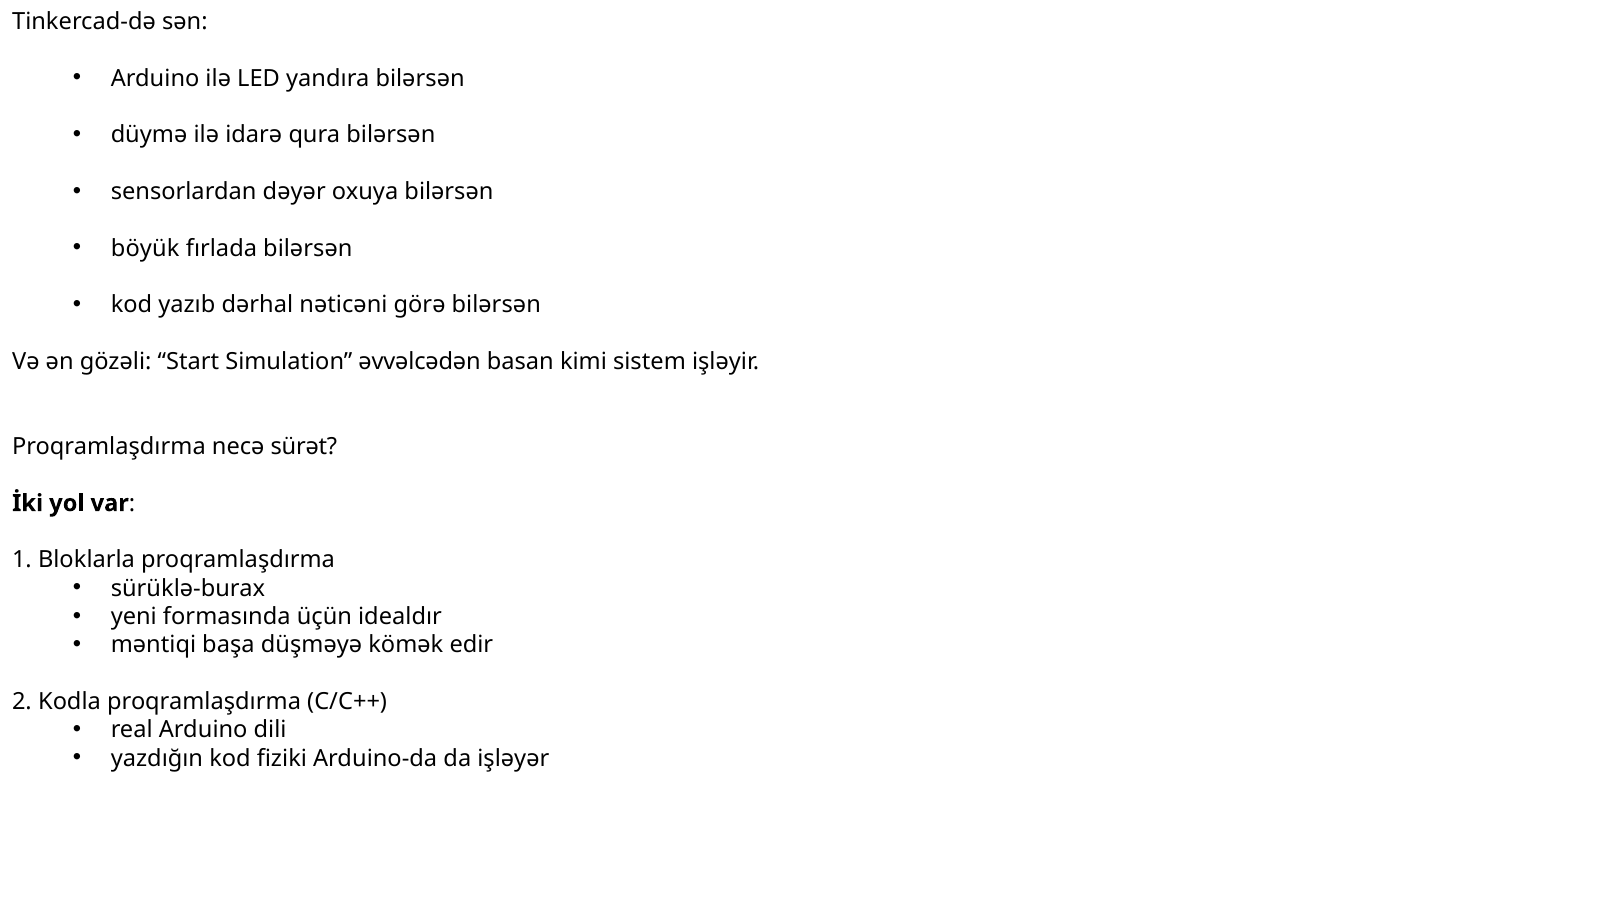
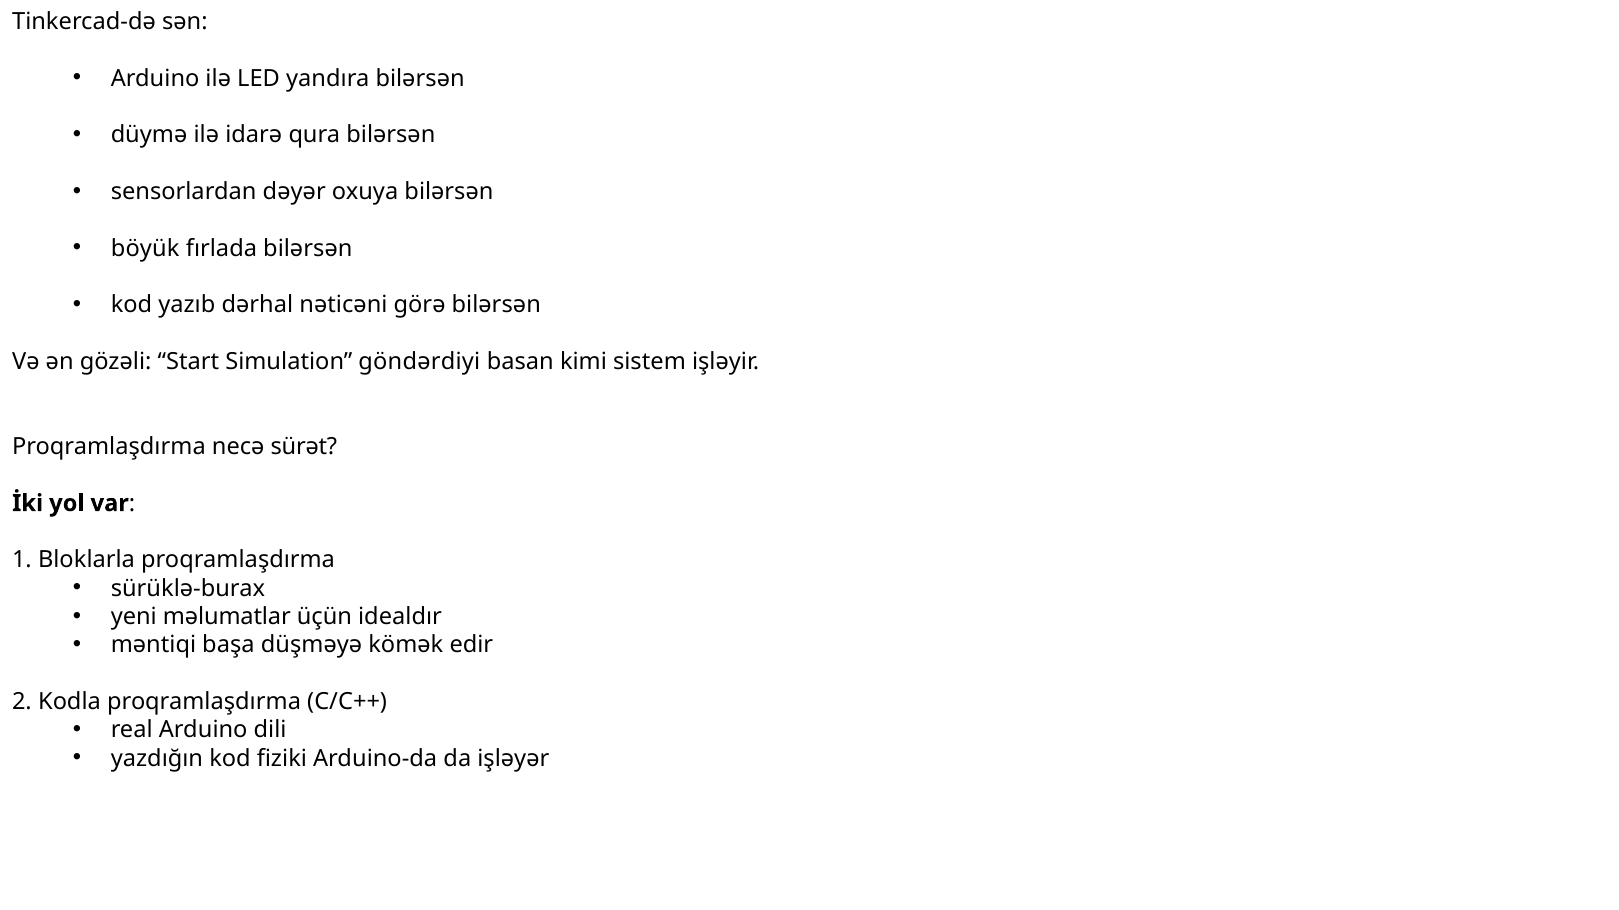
əvvəlcədən: əvvəlcədən -> göndərdiyi (419, 362)
formasında: formasında -> məlumatlar (227, 617)
